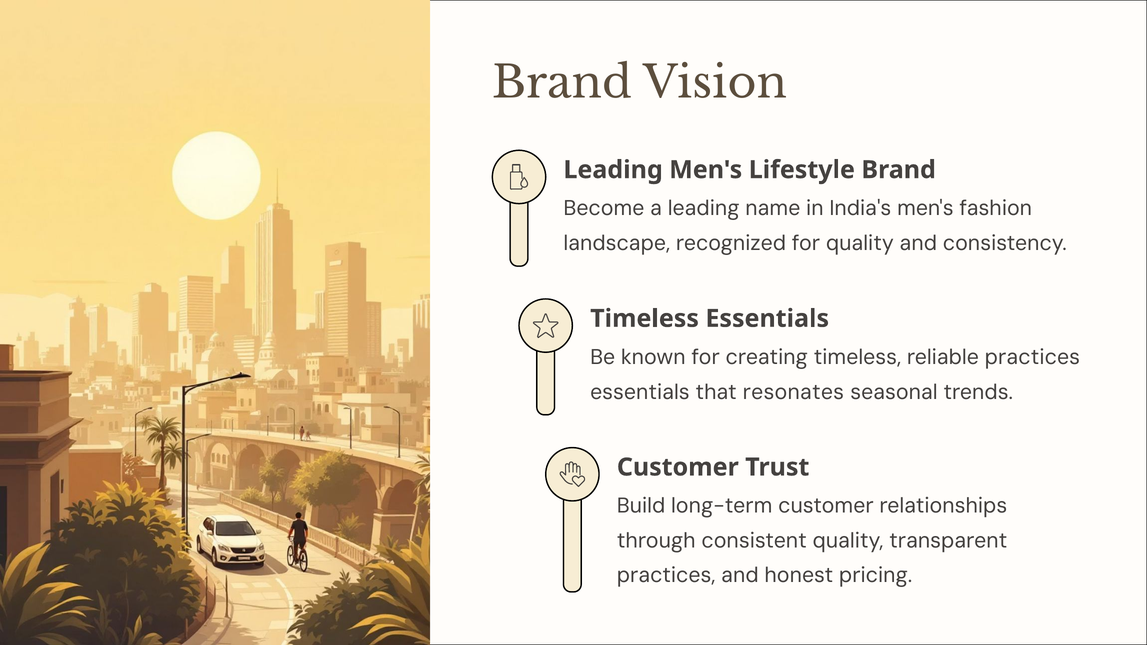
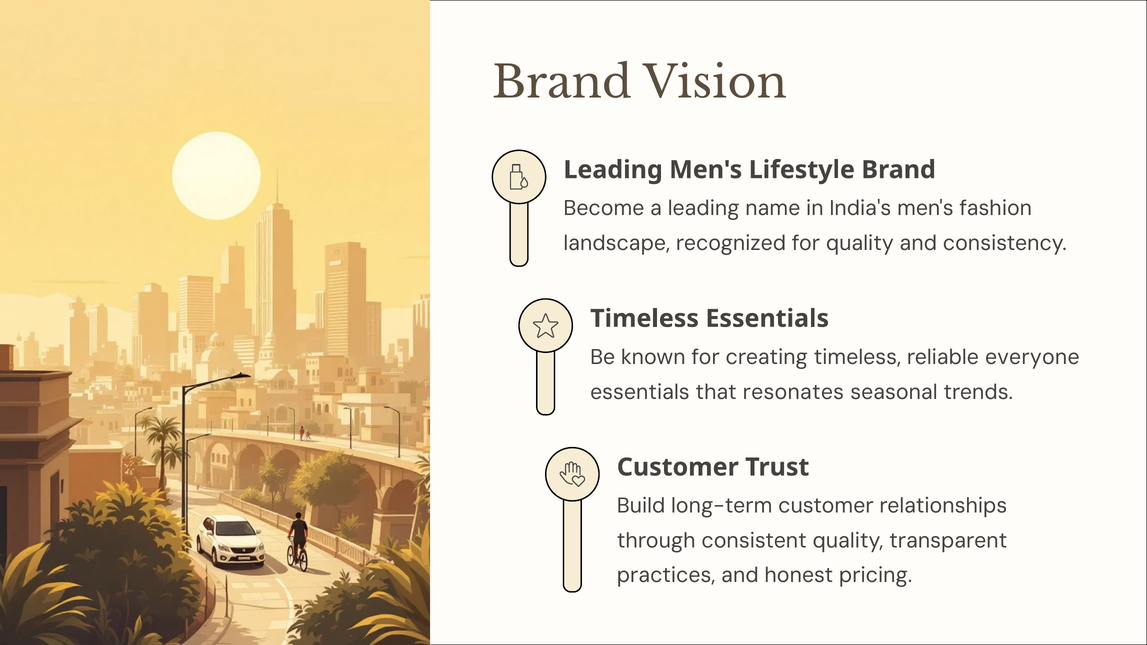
reliable practices: practices -> everyone (1032, 357)
